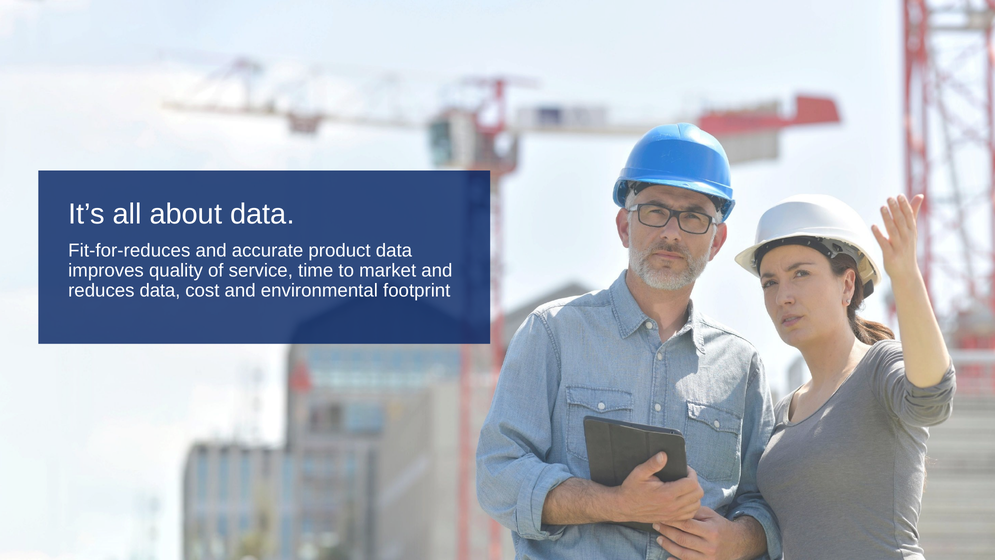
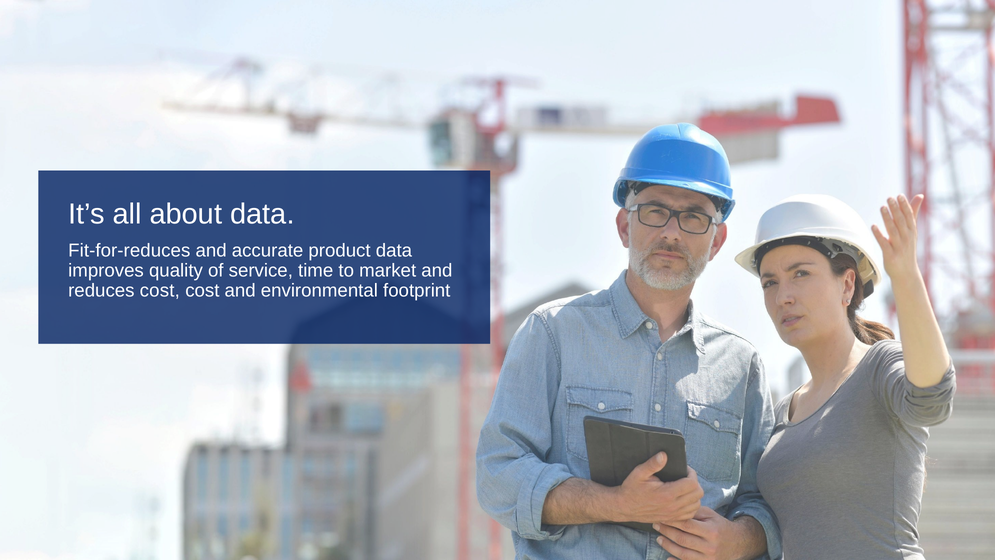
reduces data: data -> cost (160, 291)
